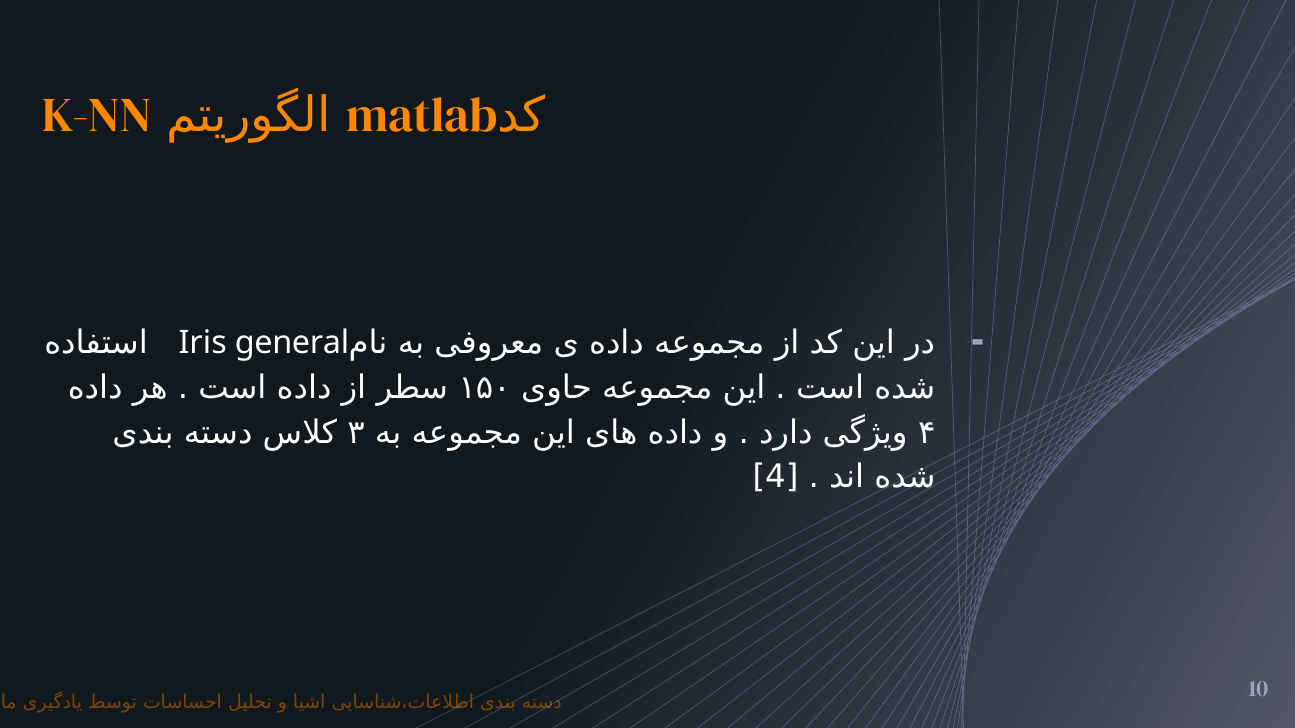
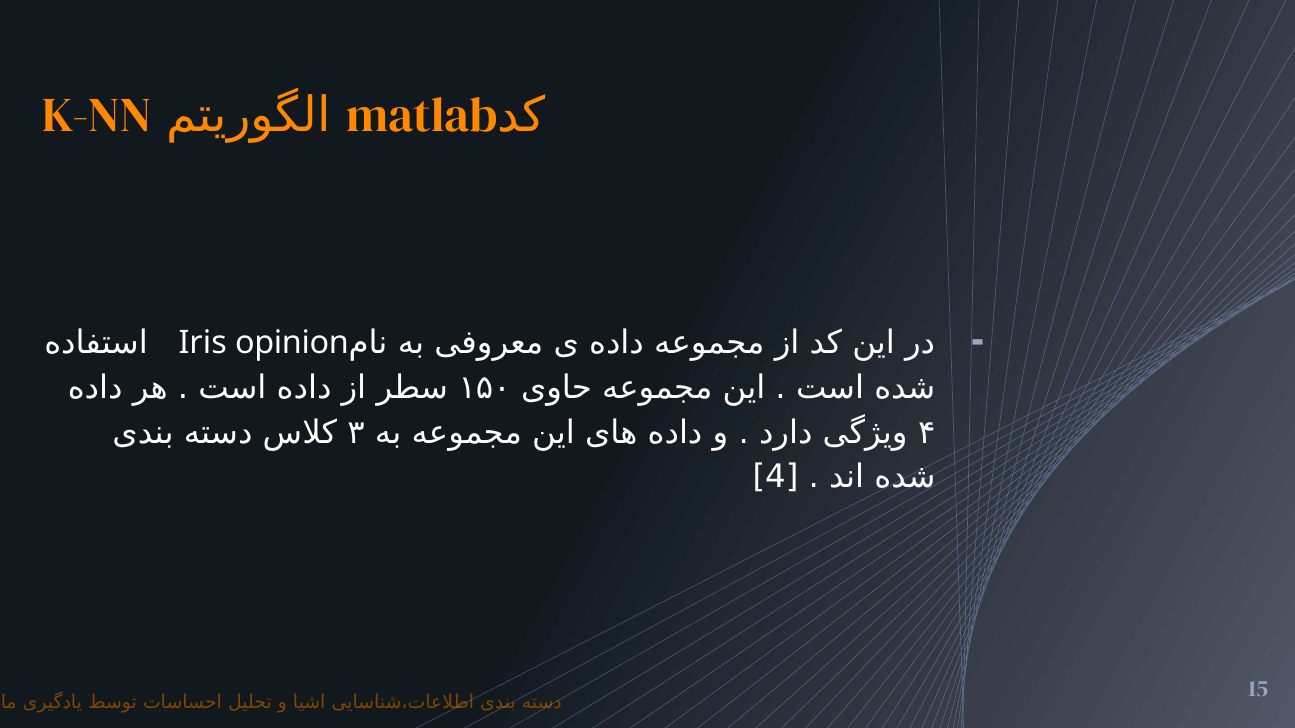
general: general -> opinion (292, 343)
10: 10 -> 15 (1258, 689)
